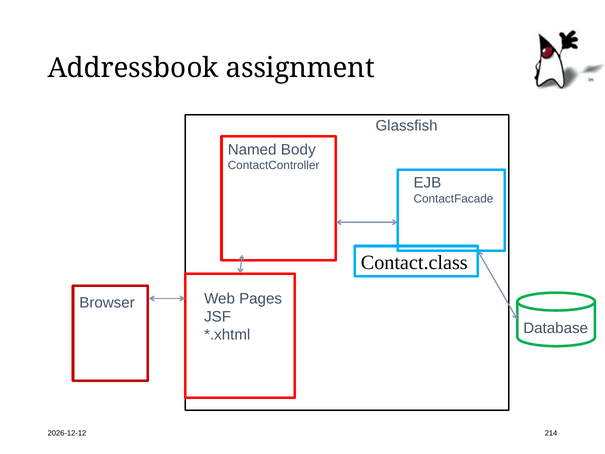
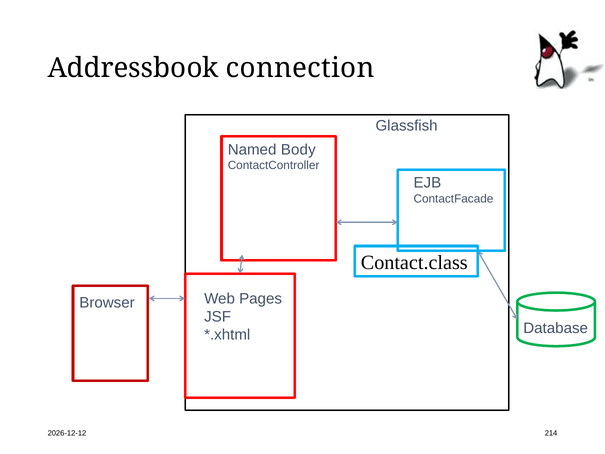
assignment: assignment -> connection (300, 68)
